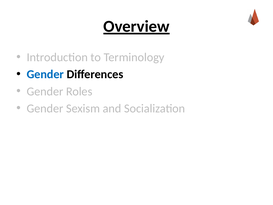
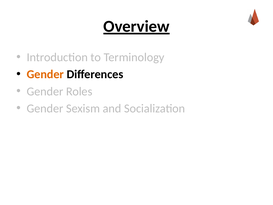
Gender colour: blue -> orange (45, 74)
